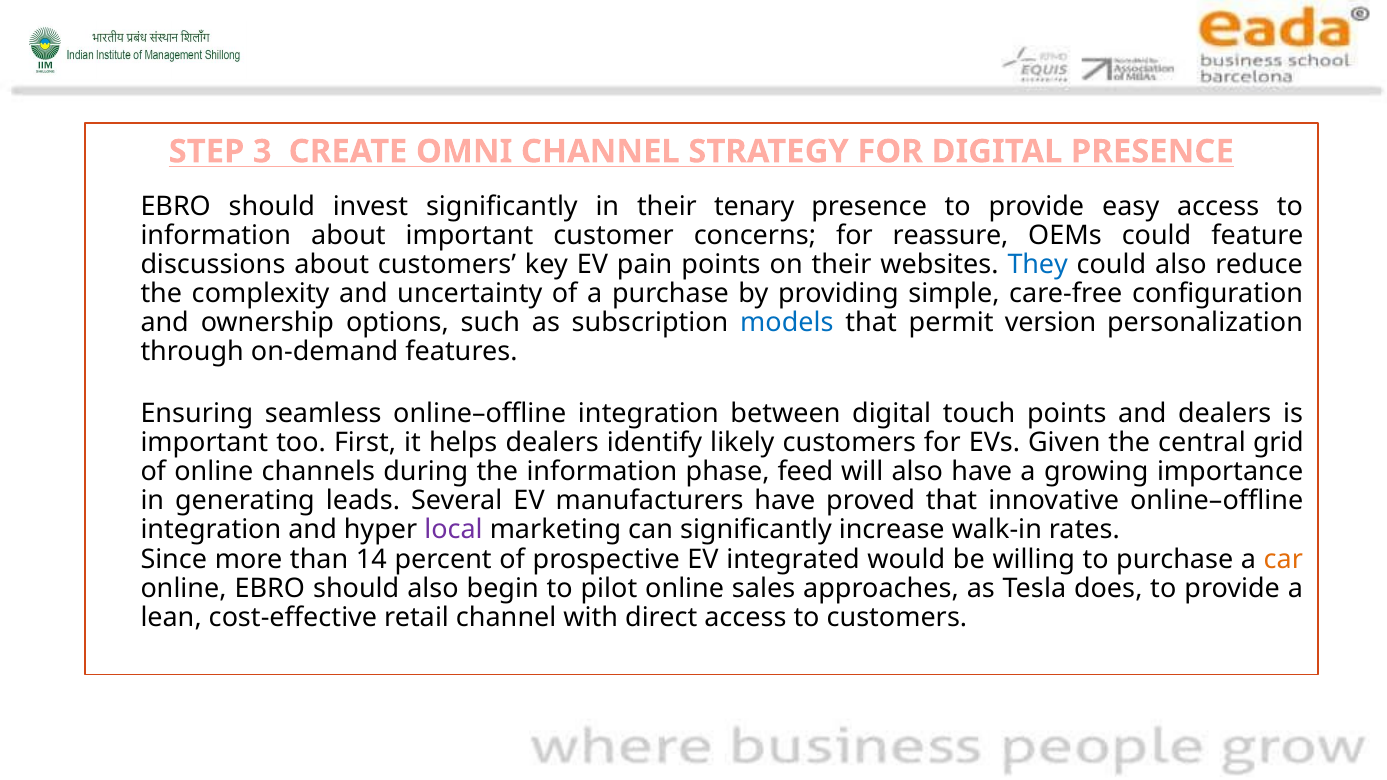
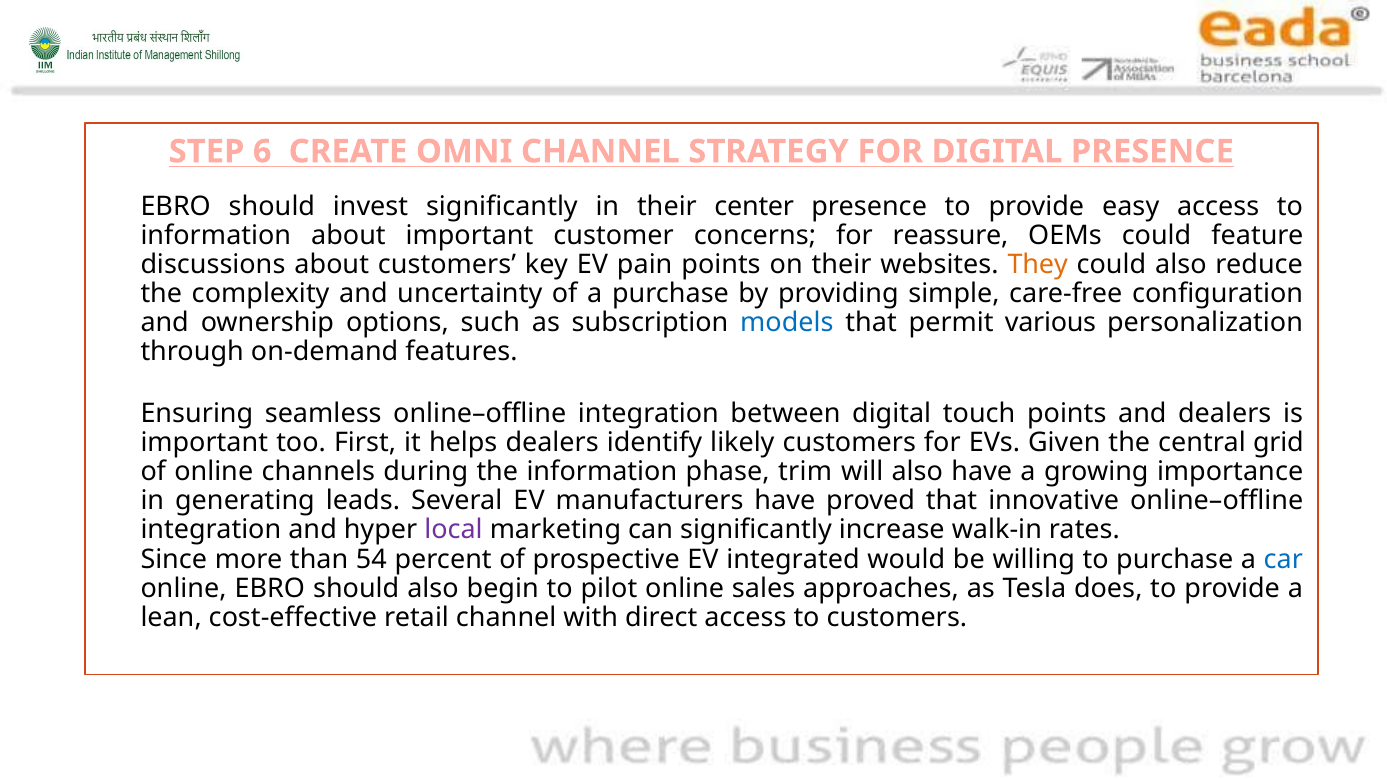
3: 3 -> 6 (262, 152)
tenary: tenary -> center (754, 206)
They colour: blue -> orange (1038, 265)
version: version -> various (1051, 323)
feed: feed -> trim (805, 472)
14: 14 -> 54 (371, 559)
car colour: orange -> blue (1283, 559)
